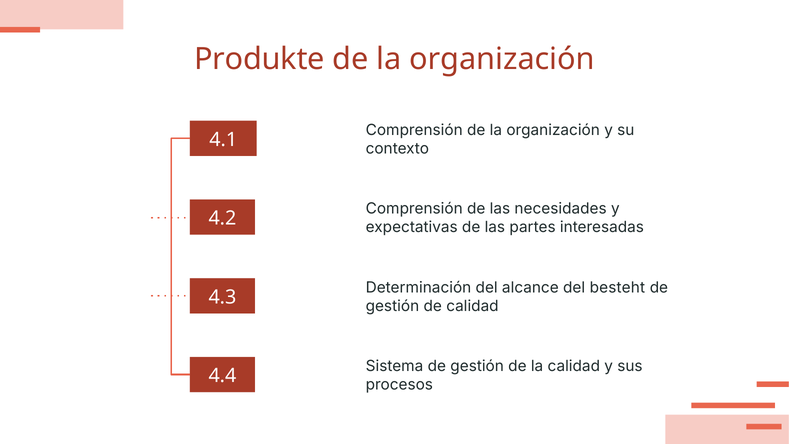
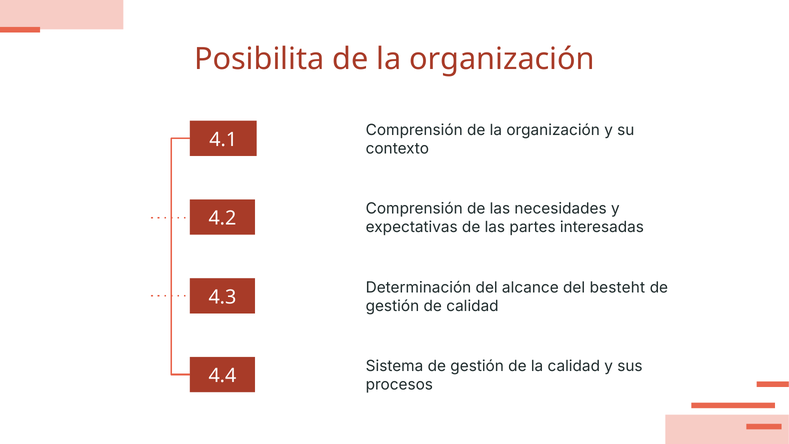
Produkte: Produkte -> Posibilita (259, 59)
